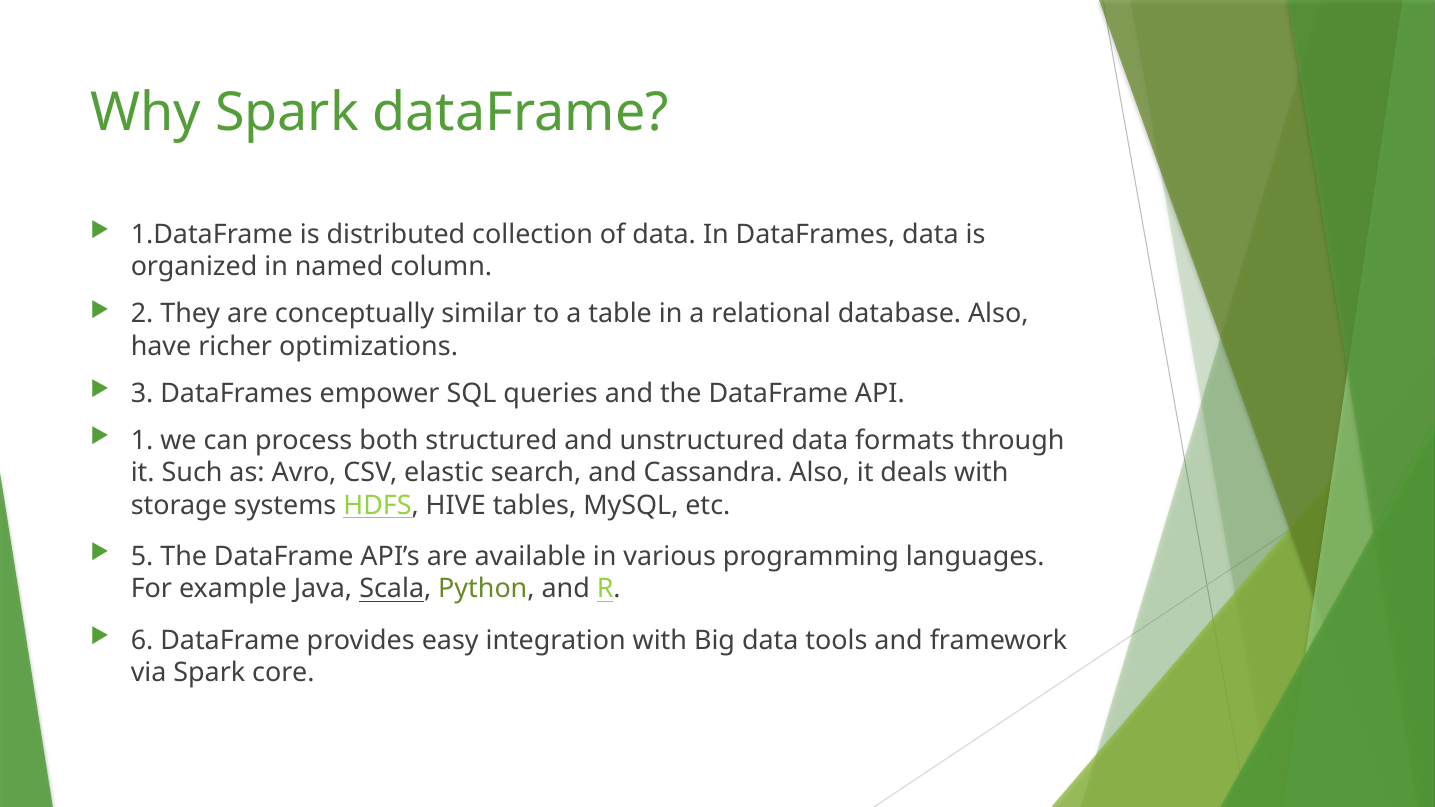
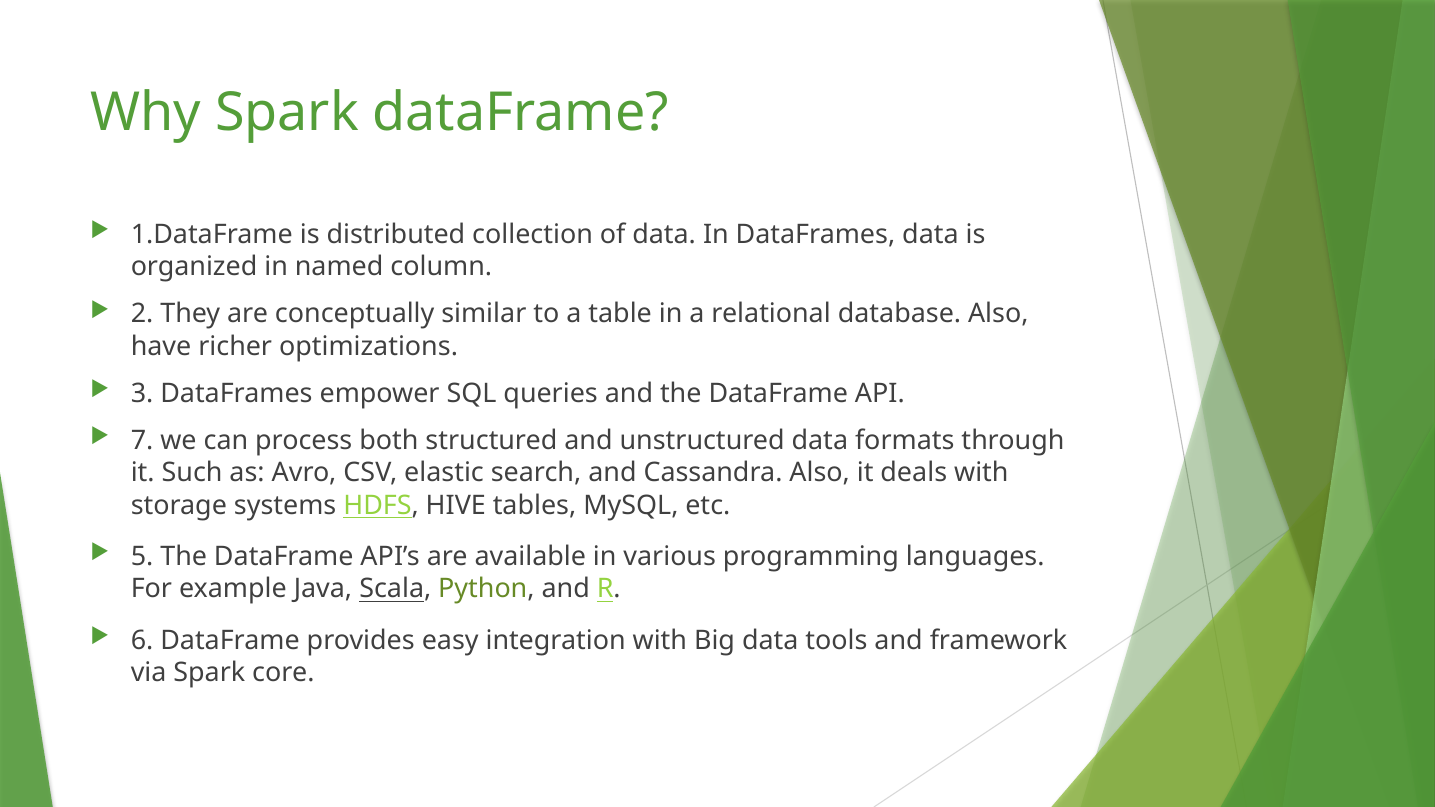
1: 1 -> 7 (142, 441)
